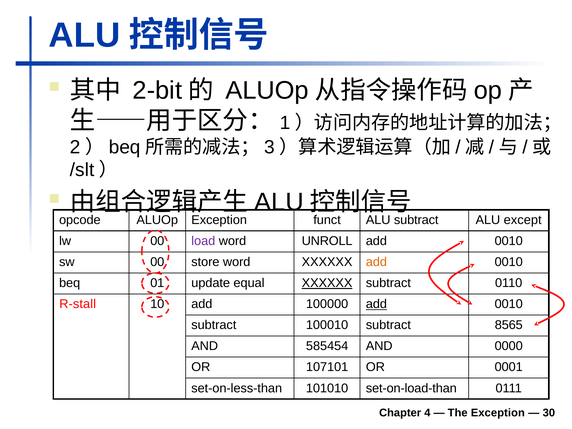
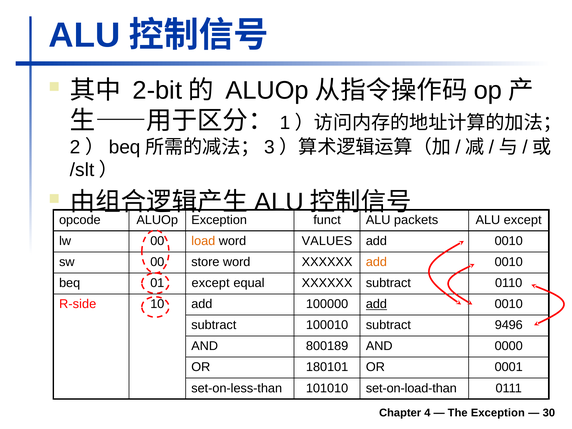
ALU subtract: subtract -> packets (416, 220)
load colour: purple -> orange (203, 241)
UNROLL: UNROLL -> VALUES (327, 241)
01 update: update -> except (211, 283)
XXXXXX underline: present -> none (327, 283)
R-stall: R-stall -> R-side (78, 304)
8565: 8565 -> 9496 (509, 325)
585454: 585454 -> 800189 (327, 346)
107101: 107101 -> 180101 (327, 367)
